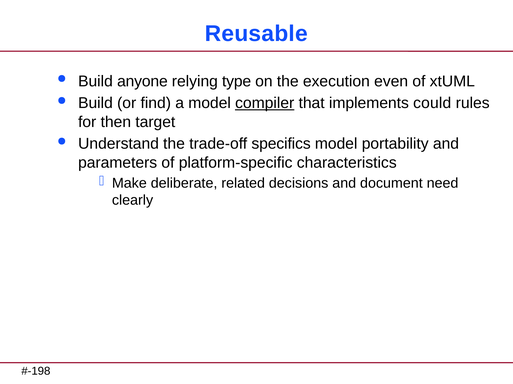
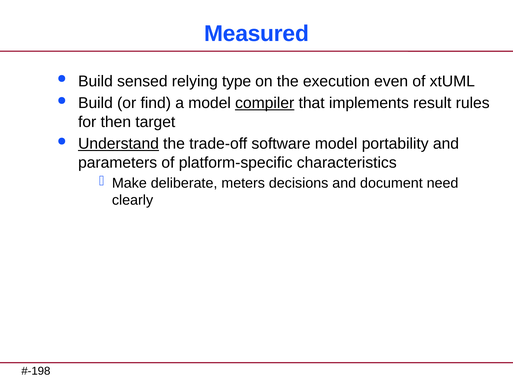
Reusable: Reusable -> Measured (257, 34)
anyone: anyone -> sensed (142, 81)
could: could -> result (432, 103)
Understand underline: none -> present (119, 144)
specifics: specifics -> software (281, 144)
related: related -> meters (243, 184)
